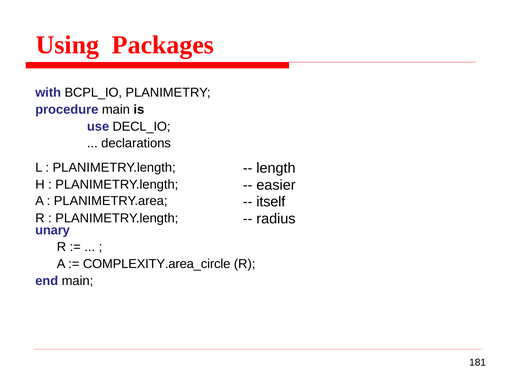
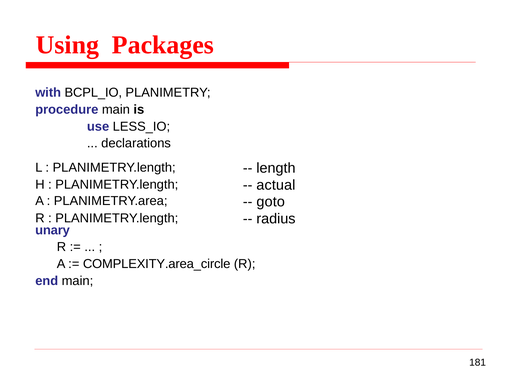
DECL_IO: DECL_IO -> LESS_IO (141, 126)
easier: easier -> actual (276, 185)
itself: itself -> goto (271, 202)
